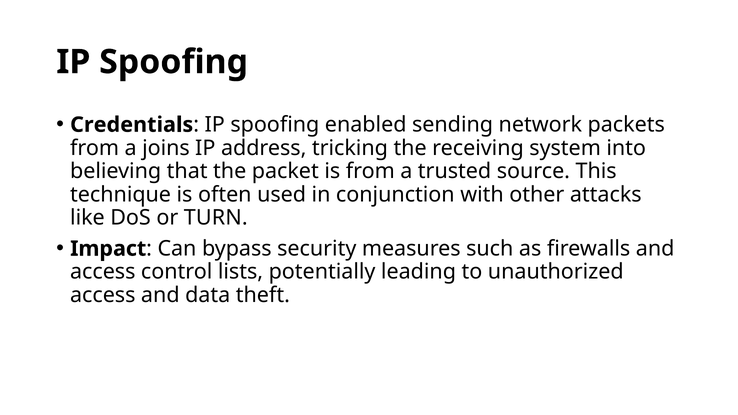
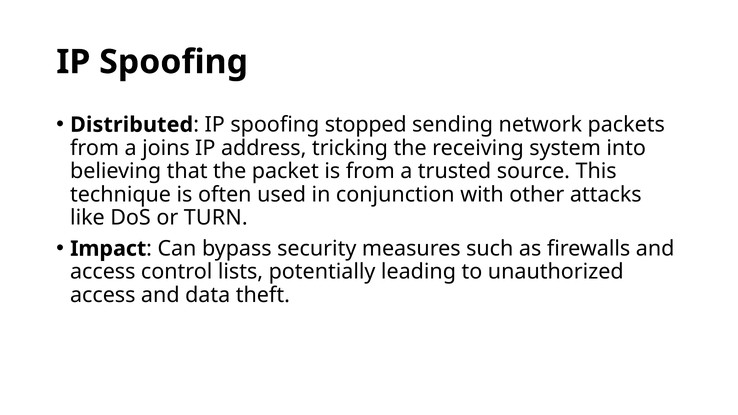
Credentials: Credentials -> Distributed (132, 125)
enabled: enabled -> stopped (366, 125)
